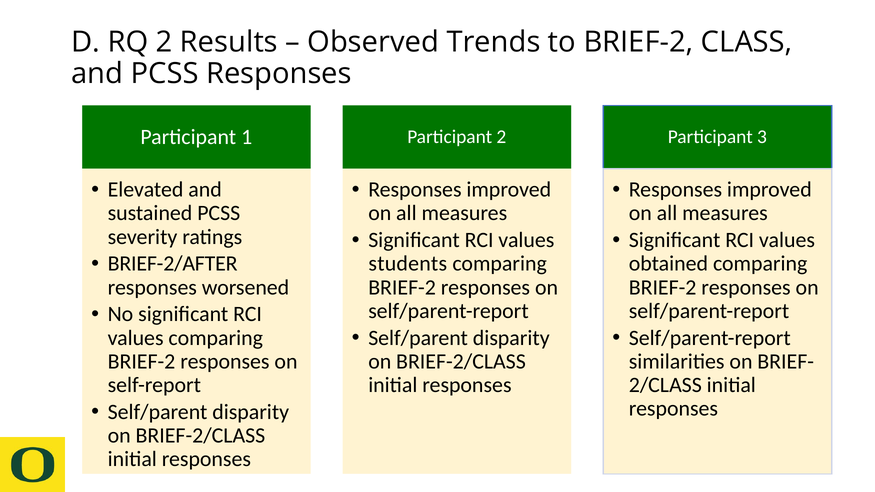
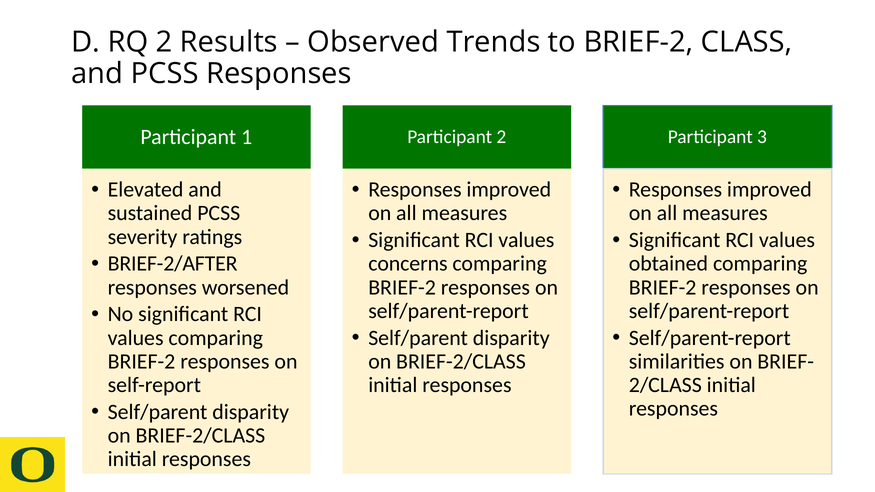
students: students -> concerns (408, 264)
